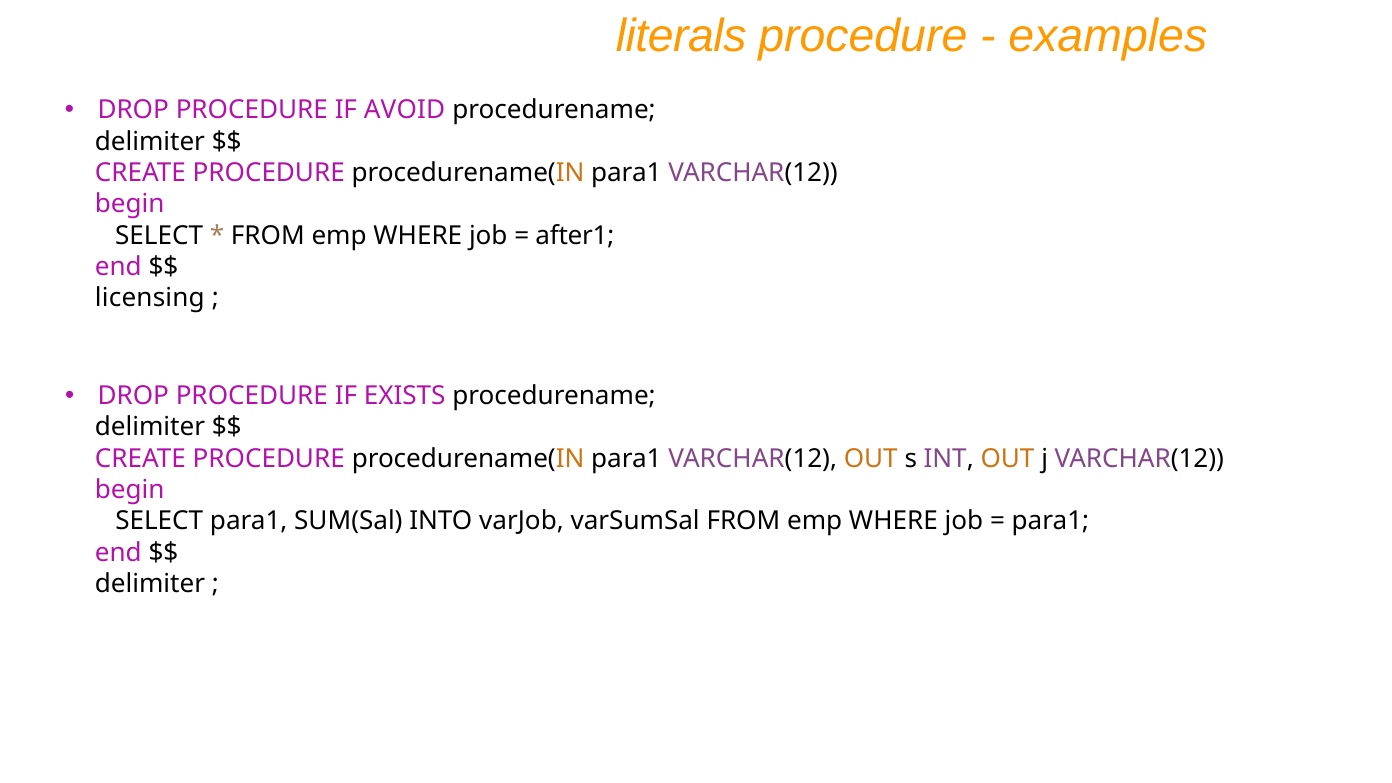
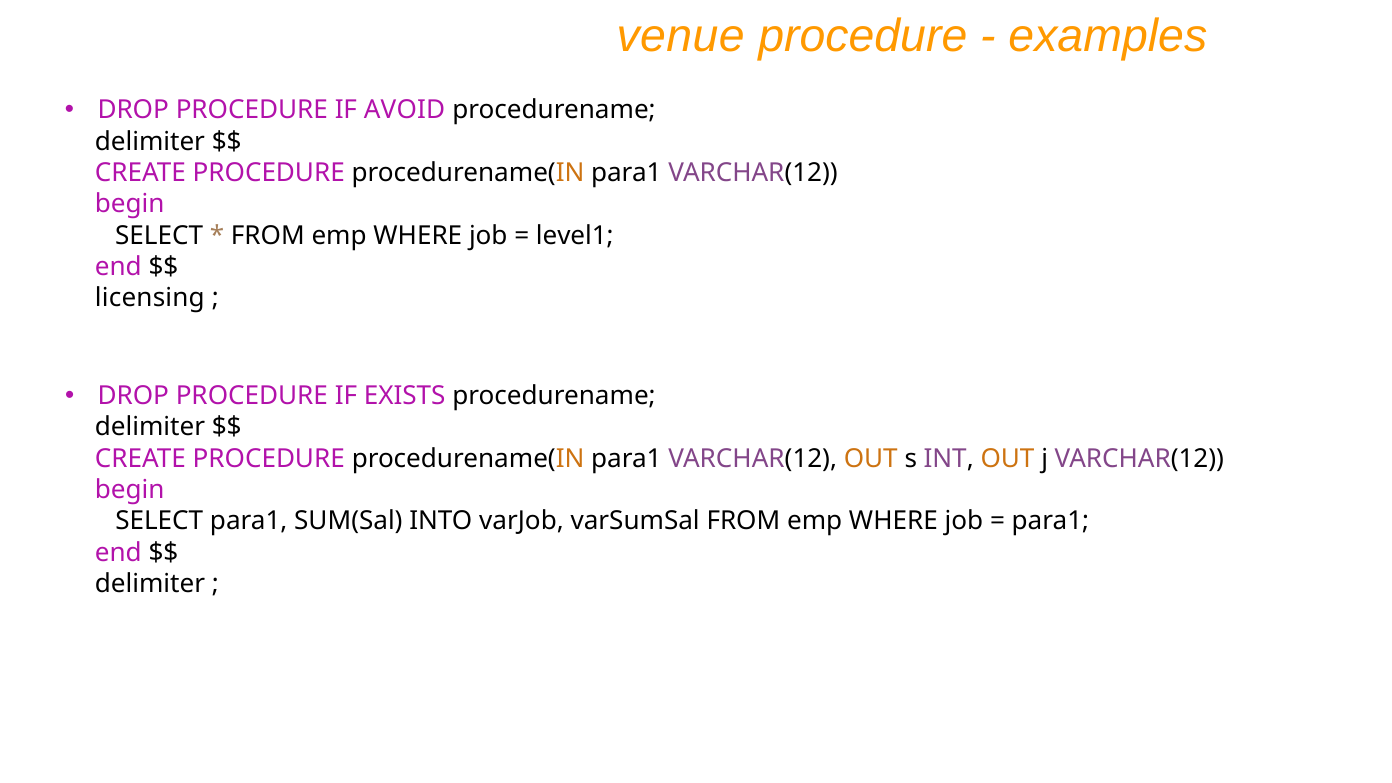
literals: literals -> venue (681, 36)
after1: after1 -> level1 (575, 235)
